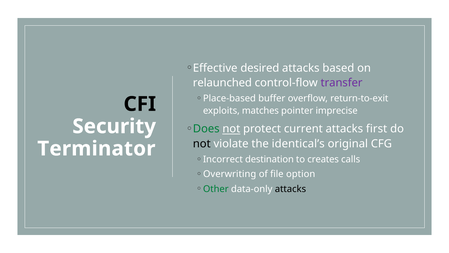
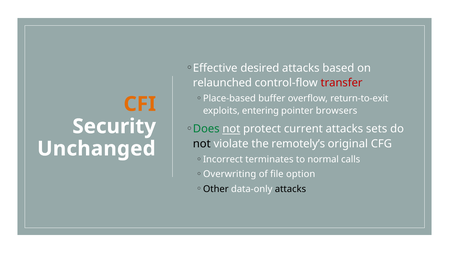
transfer colour: purple -> red (342, 83)
CFI colour: black -> orange (140, 104)
matches: matches -> entering (260, 111)
imprecise: imprecise -> browsers (337, 111)
first: first -> sets (377, 129)
identical’s: identical’s -> remotely’s (298, 144)
Terminator: Terminator -> Unchanged (96, 148)
destination: destination -> terminates (269, 159)
creates: creates -> normal (323, 159)
Other colour: green -> black (216, 189)
